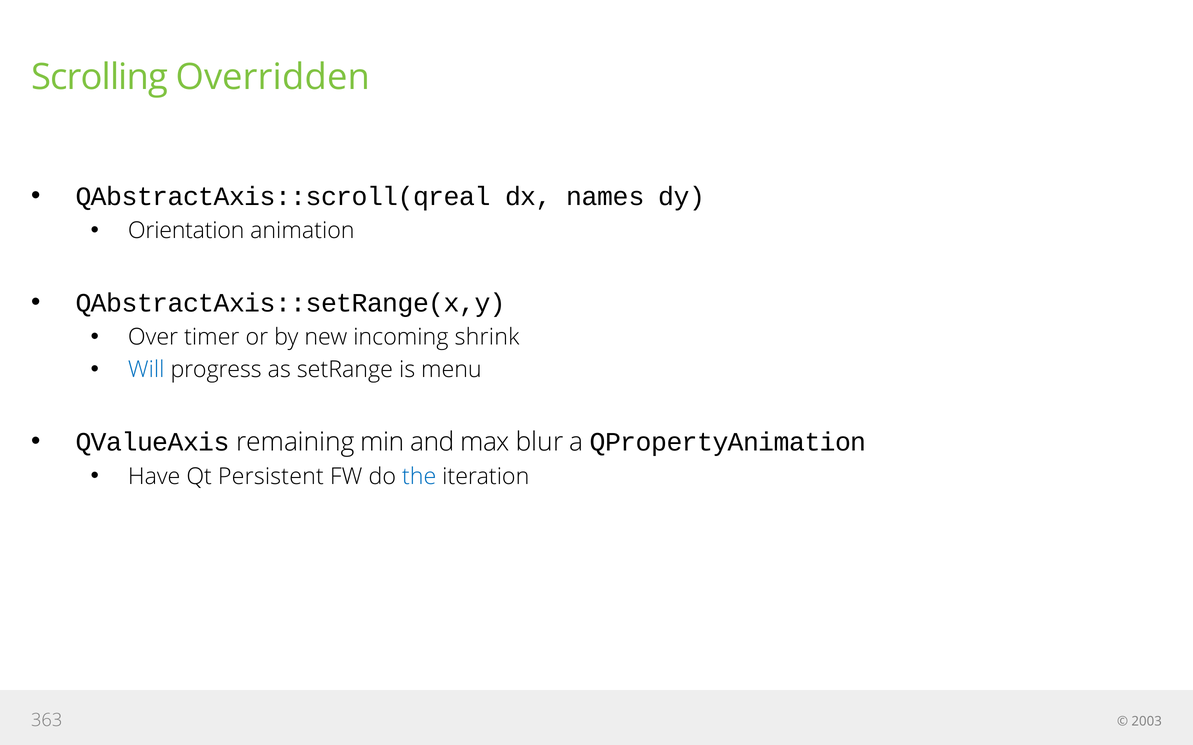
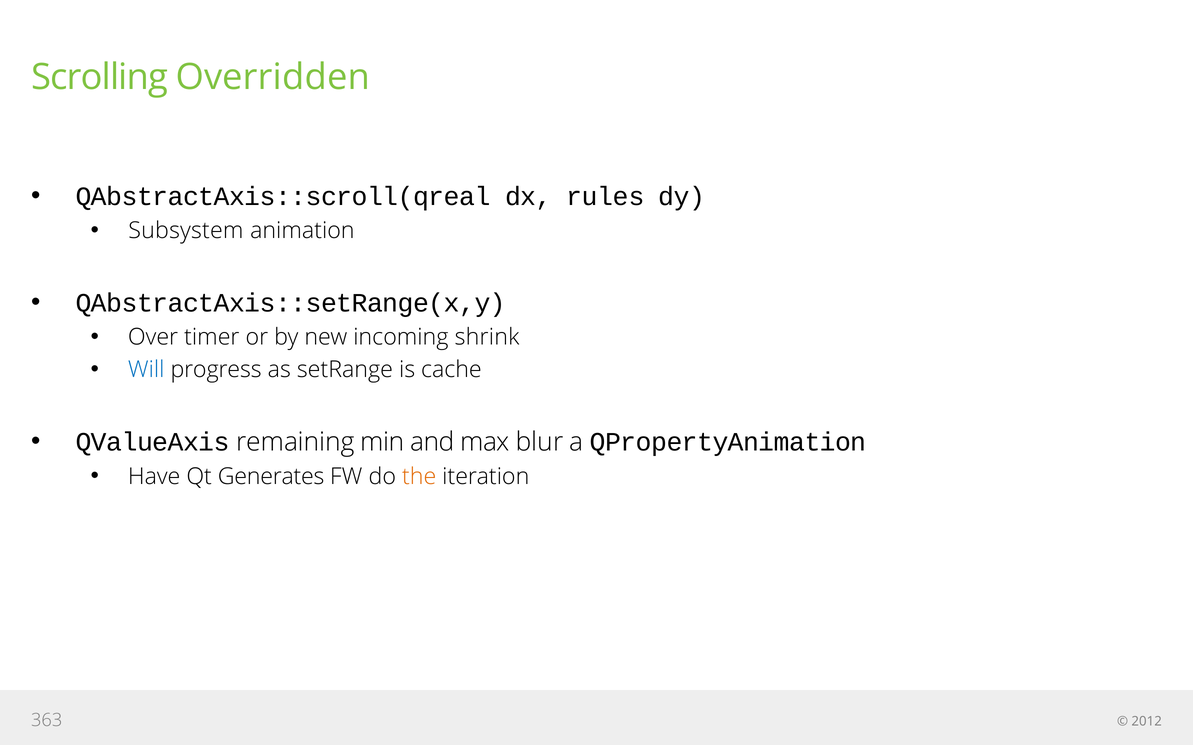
names: names -> rules (605, 197)
Orientation: Orientation -> Subsystem (186, 231)
menu: menu -> cache (451, 370)
Persistent: Persistent -> Generates (271, 477)
the colour: blue -> orange (419, 477)
2003: 2003 -> 2012 (1147, 722)
